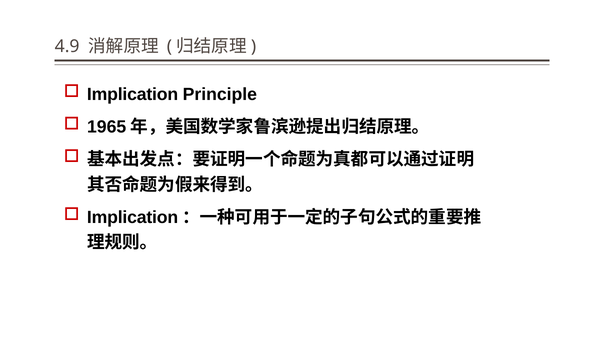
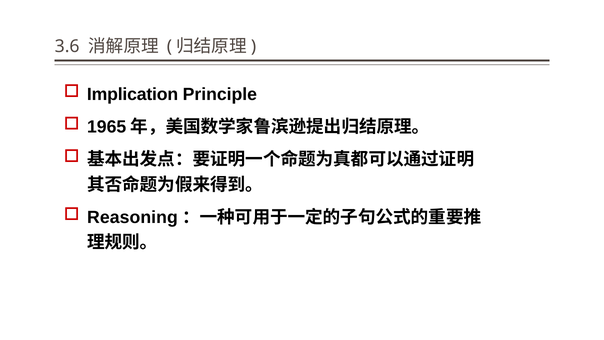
4.9: 4.9 -> 3.6 (67, 46)
Implication: Implication -> Reasoning (132, 217)
